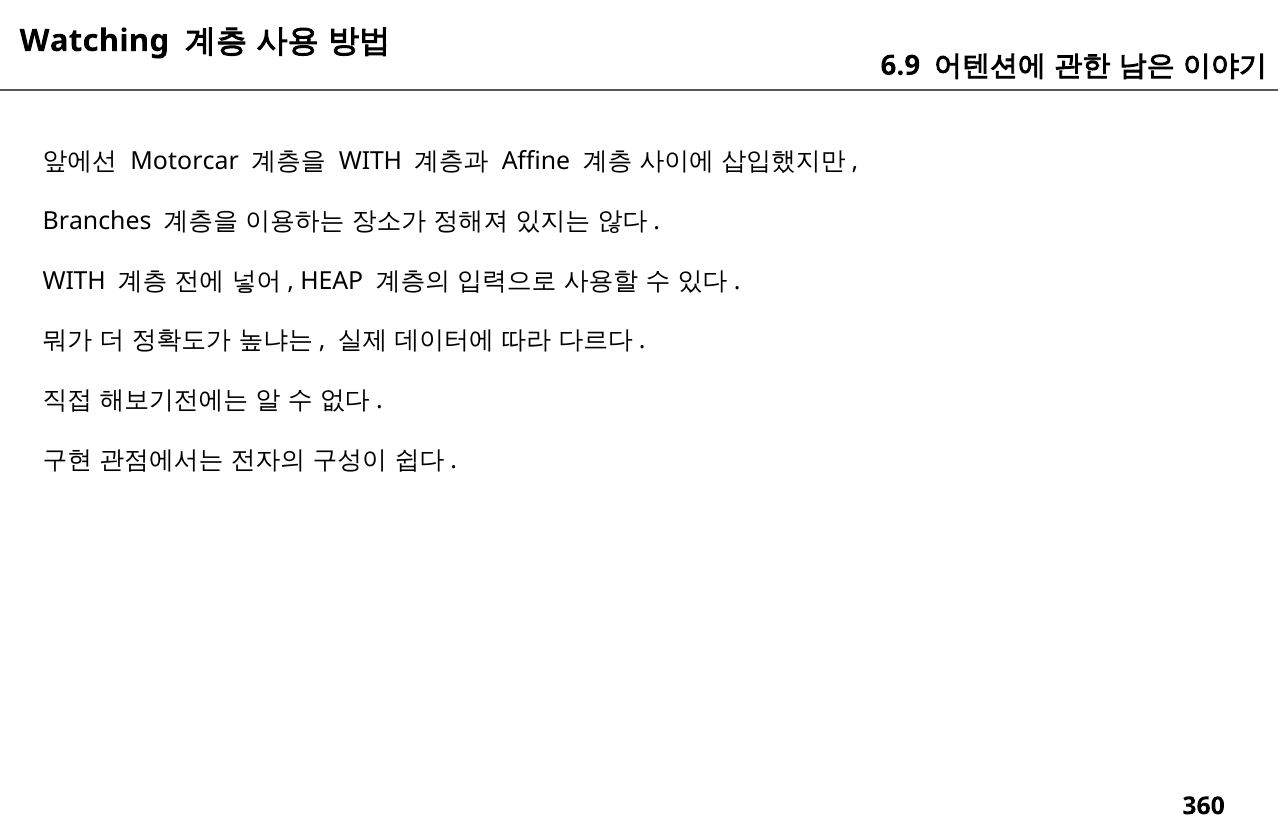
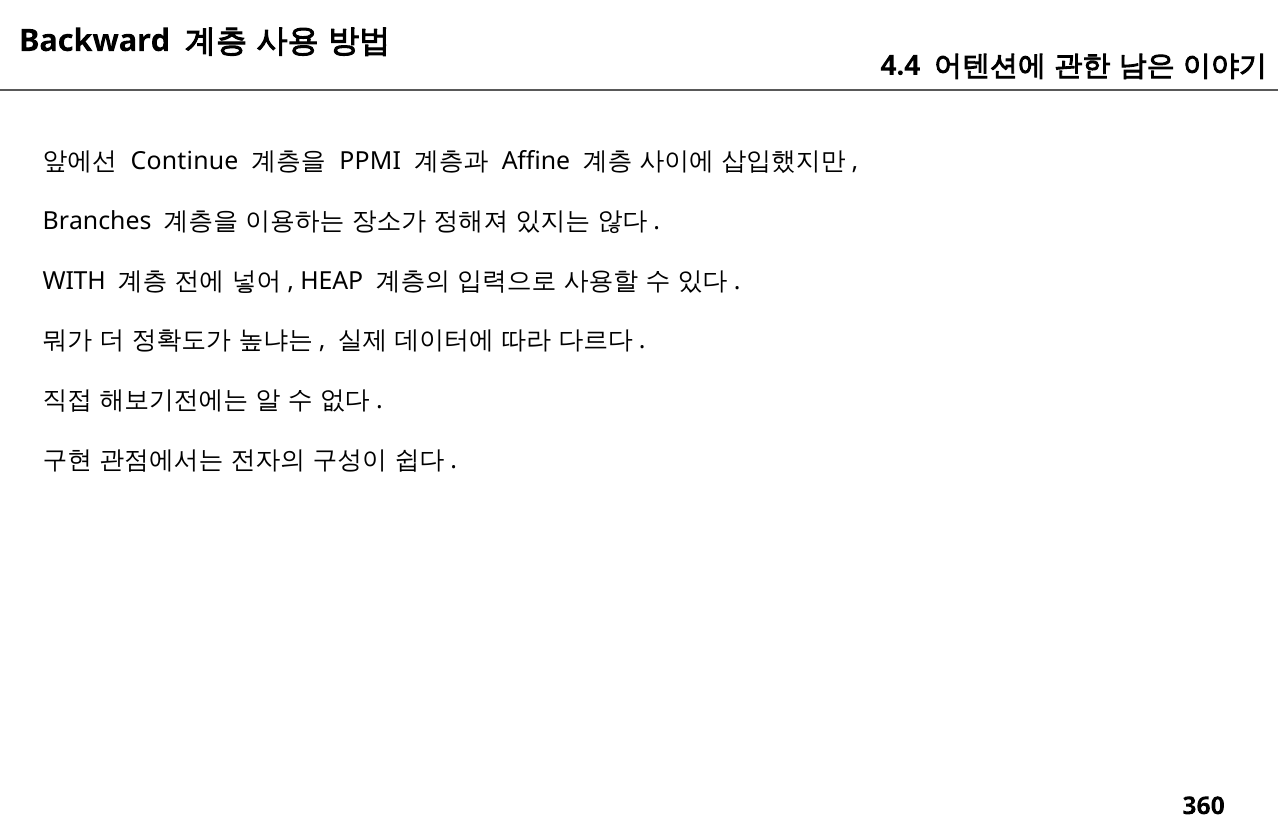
Watching: Watching -> Backward (95, 41)
6.9: 6.9 -> 4.4 (900, 66)
Motorcar: Motorcar -> Continue (185, 161)
WITH: WITH -> PPMI (370, 161)
